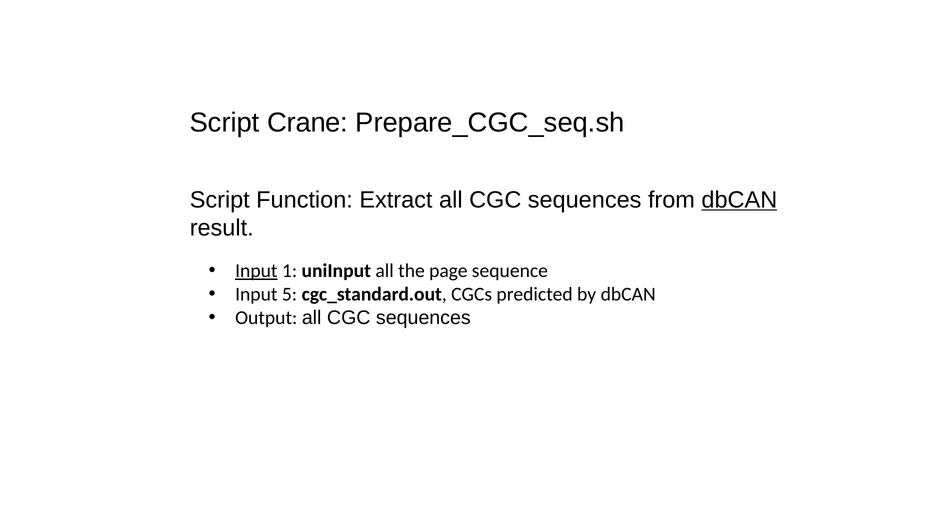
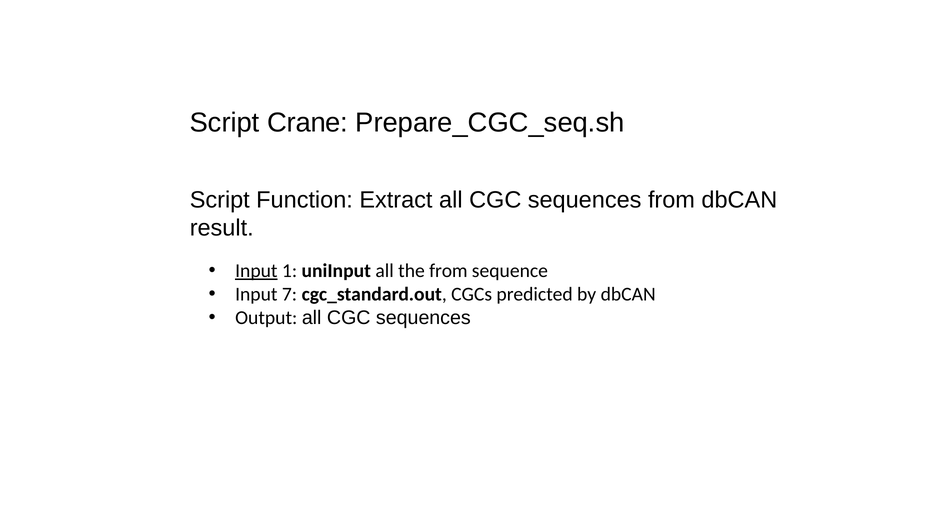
dbCAN underline: present -> none (739, 200)
the page: page -> from (448, 271)
5: 5 -> 7 (289, 294)
